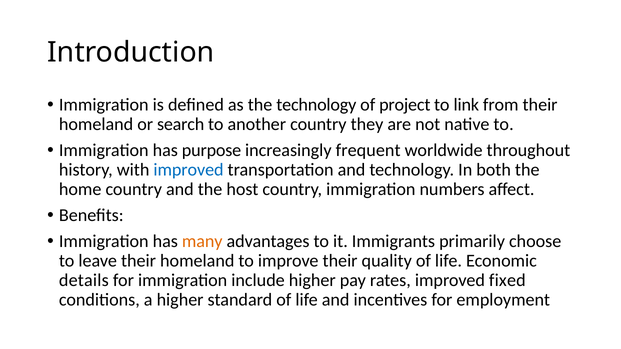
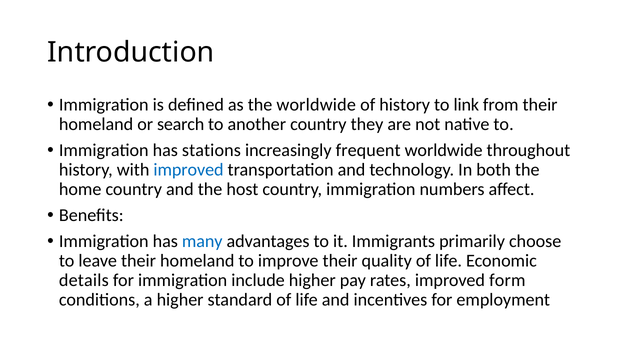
the technology: technology -> worldwide (316, 105)
of project: project -> history (405, 105)
purpose: purpose -> stations (211, 150)
many colour: orange -> blue (202, 242)
fixed: fixed -> form (507, 281)
